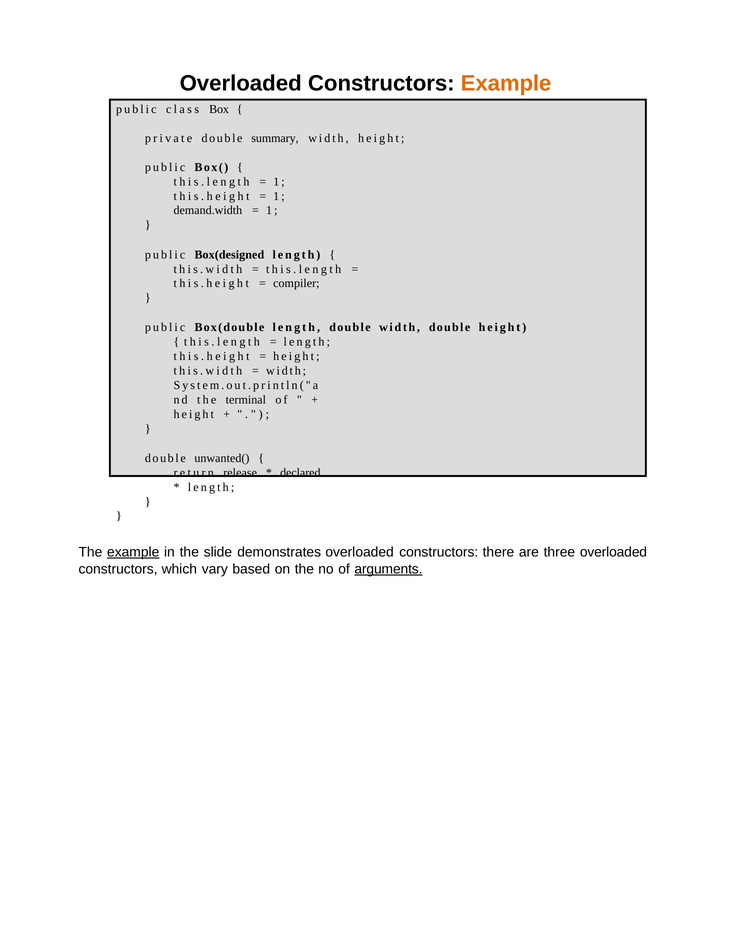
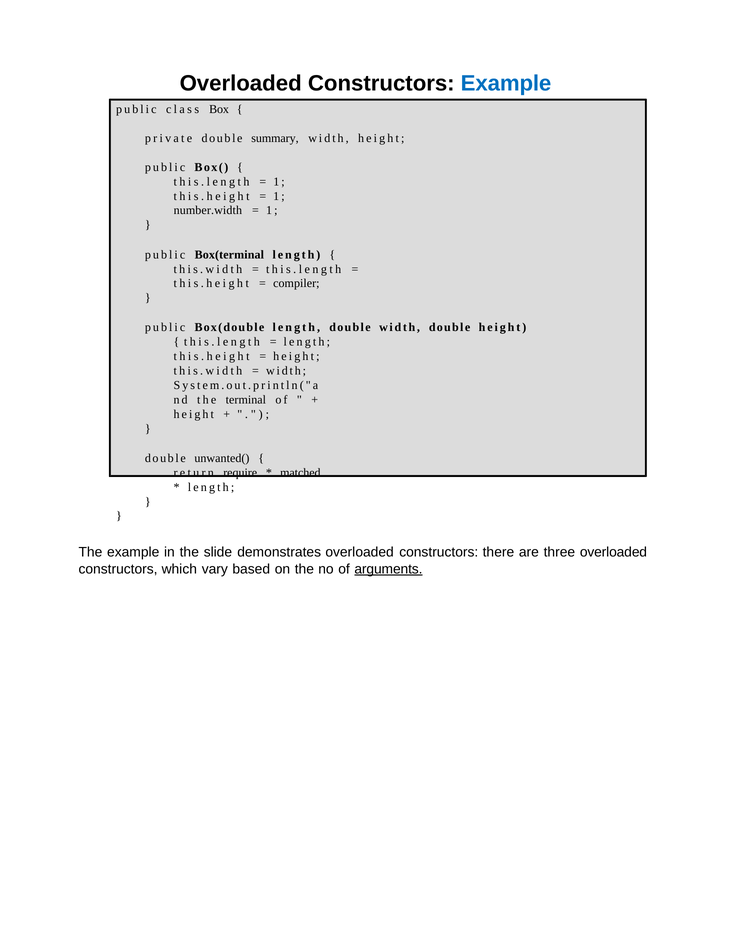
Example colour: orange -> blue (506, 83)
demand.width: demand.width -> number.width (208, 210)
Box(designed: Box(designed -> Box(terminal (229, 254)
release: release -> require (240, 472)
declared: declared -> matched (300, 472)
example underline: present -> none (133, 551)
